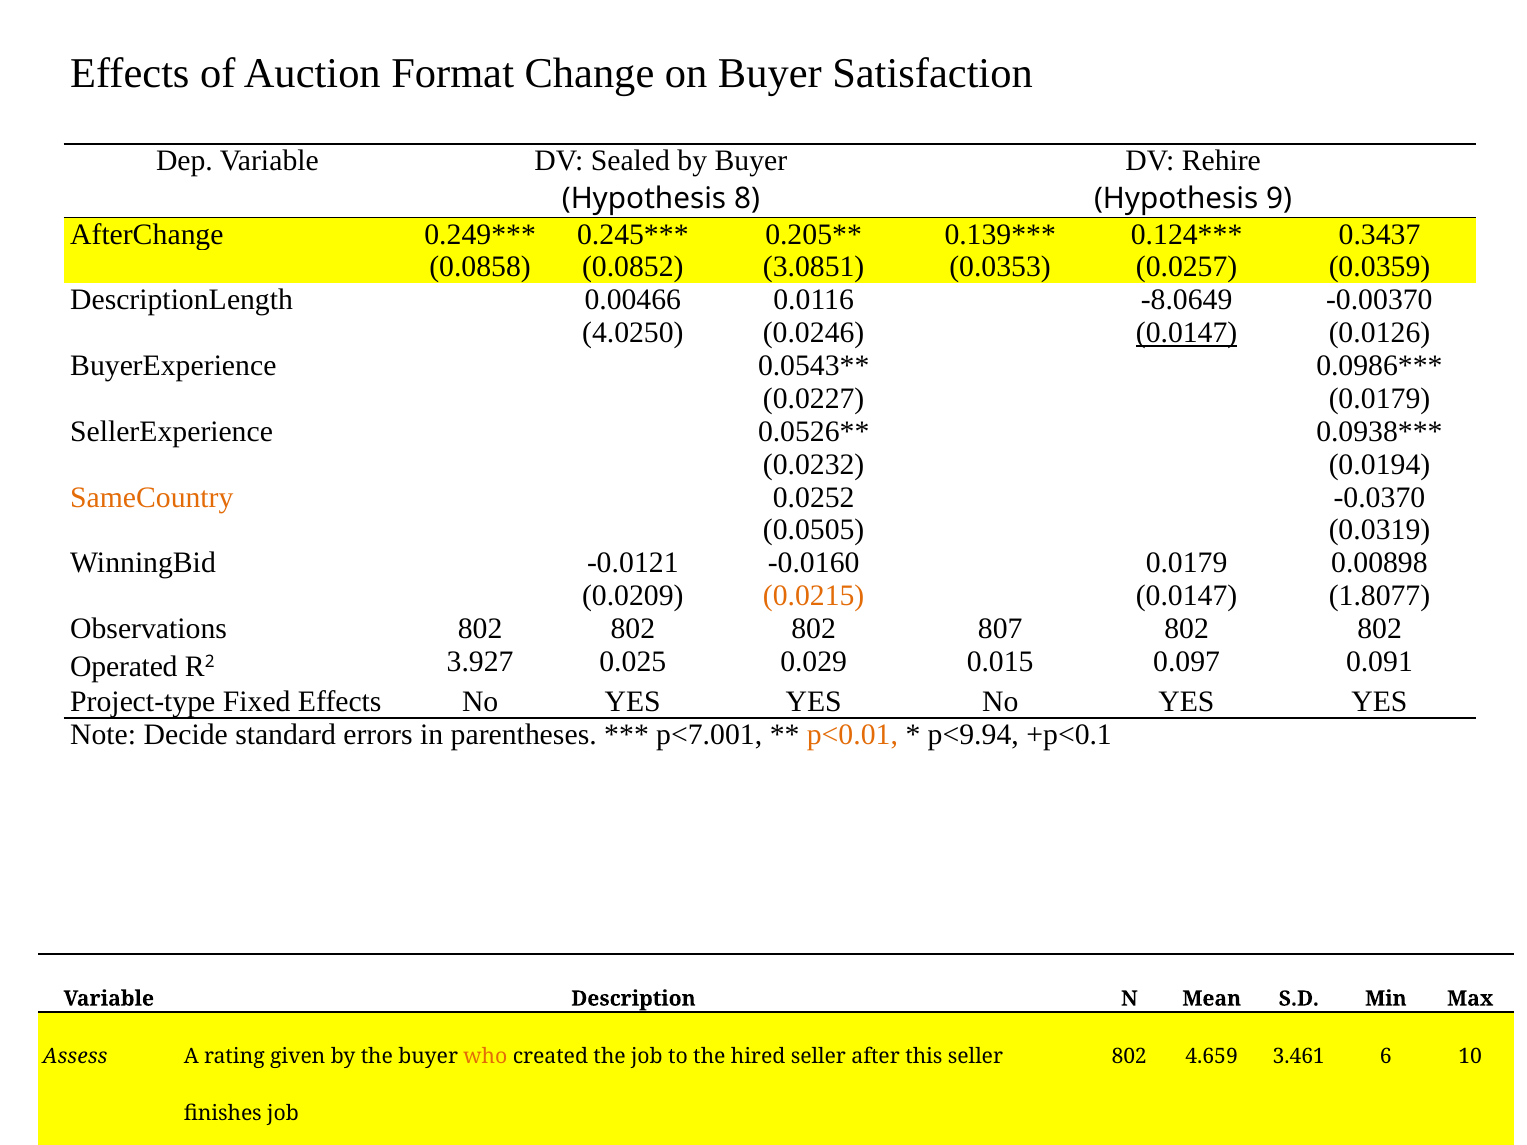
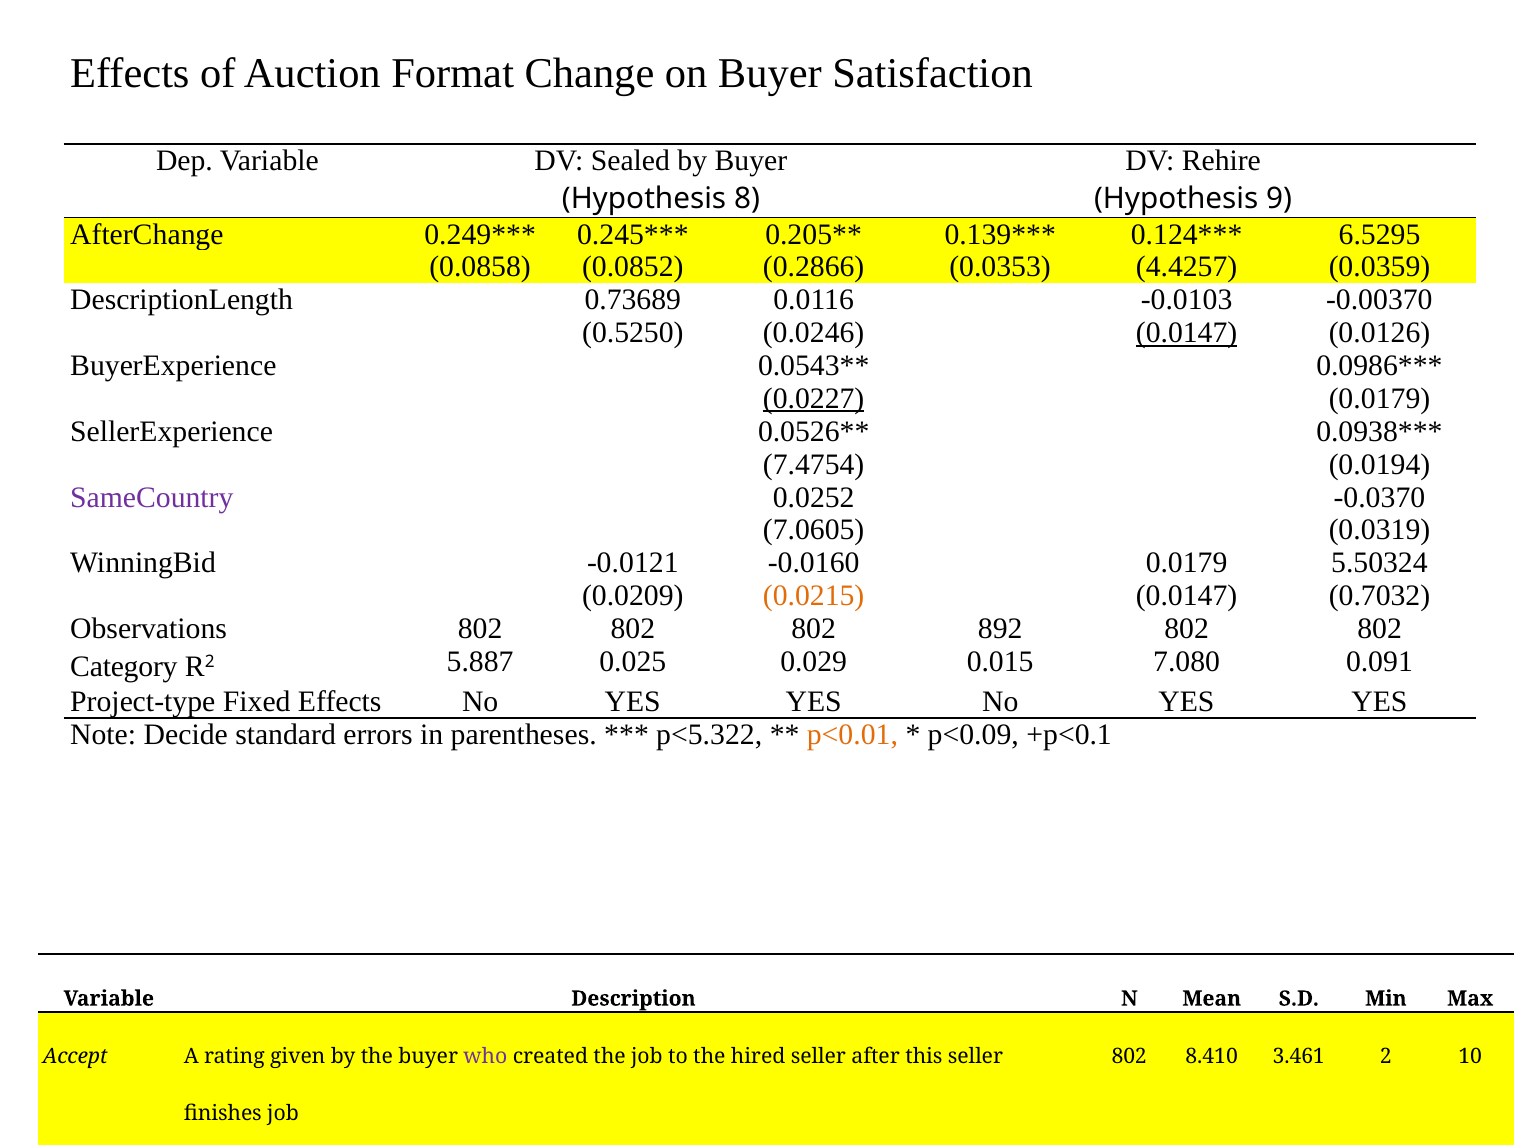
0.3437: 0.3437 -> 6.5295 (1380, 234)
3.0851: 3.0851 -> 0.2866 (814, 267)
0.0257: 0.0257 -> 4.4257 (1187, 267)
0.00466: 0.00466 -> 0.73689 (633, 300)
-8.0649: -8.0649 -> -0.0103 (1187, 300)
4.0250: 4.0250 -> 0.5250 (633, 333)
0.0227 underline: none -> present (814, 399)
0.0232: 0.0232 -> 7.4754 (814, 464)
SameCountry colour: orange -> purple (152, 497)
0.0505: 0.0505 -> 7.0605 (814, 530)
0.00898: 0.00898 -> 5.50324 (1379, 563)
1.8077: 1.8077 -> 0.7032 (1380, 596)
807: 807 -> 892 (1000, 629)
Operated: Operated -> Category (124, 667)
3.927: 3.927 -> 5.887 (480, 662)
0.097: 0.097 -> 7.080 (1187, 662)
p<7.001: p<7.001 -> p<5.322 (709, 735)
p<9.94: p<9.94 -> p<0.09 (973, 735)
Assess: Assess -> Accept (75, 1056)
who colour: orange -> purple (485, 1056)
4.659: 4.659 -> 8.410 (1212, 1056)
6: 6 -> 2 (1386, 1056)
